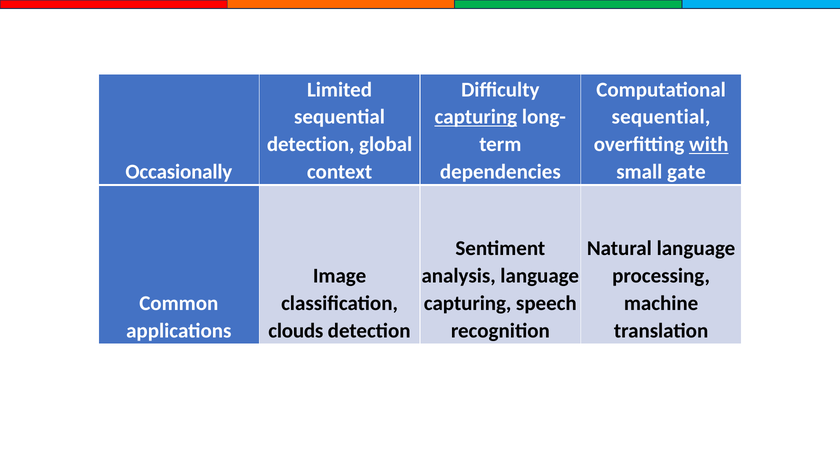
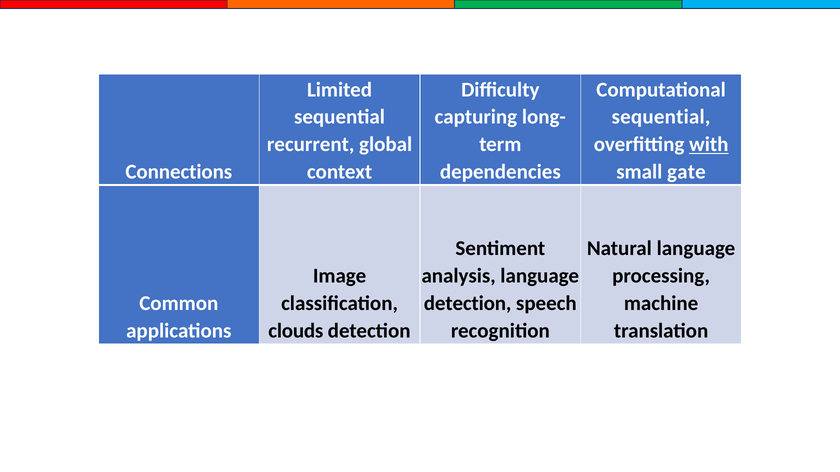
capturing underline: present -> none (476, 117)
detection: detection -> recurrent (311, 145)
Occasionally: Occasionally -> Connections (179, 172)
capturing: capturing -> detection (468, 304)
